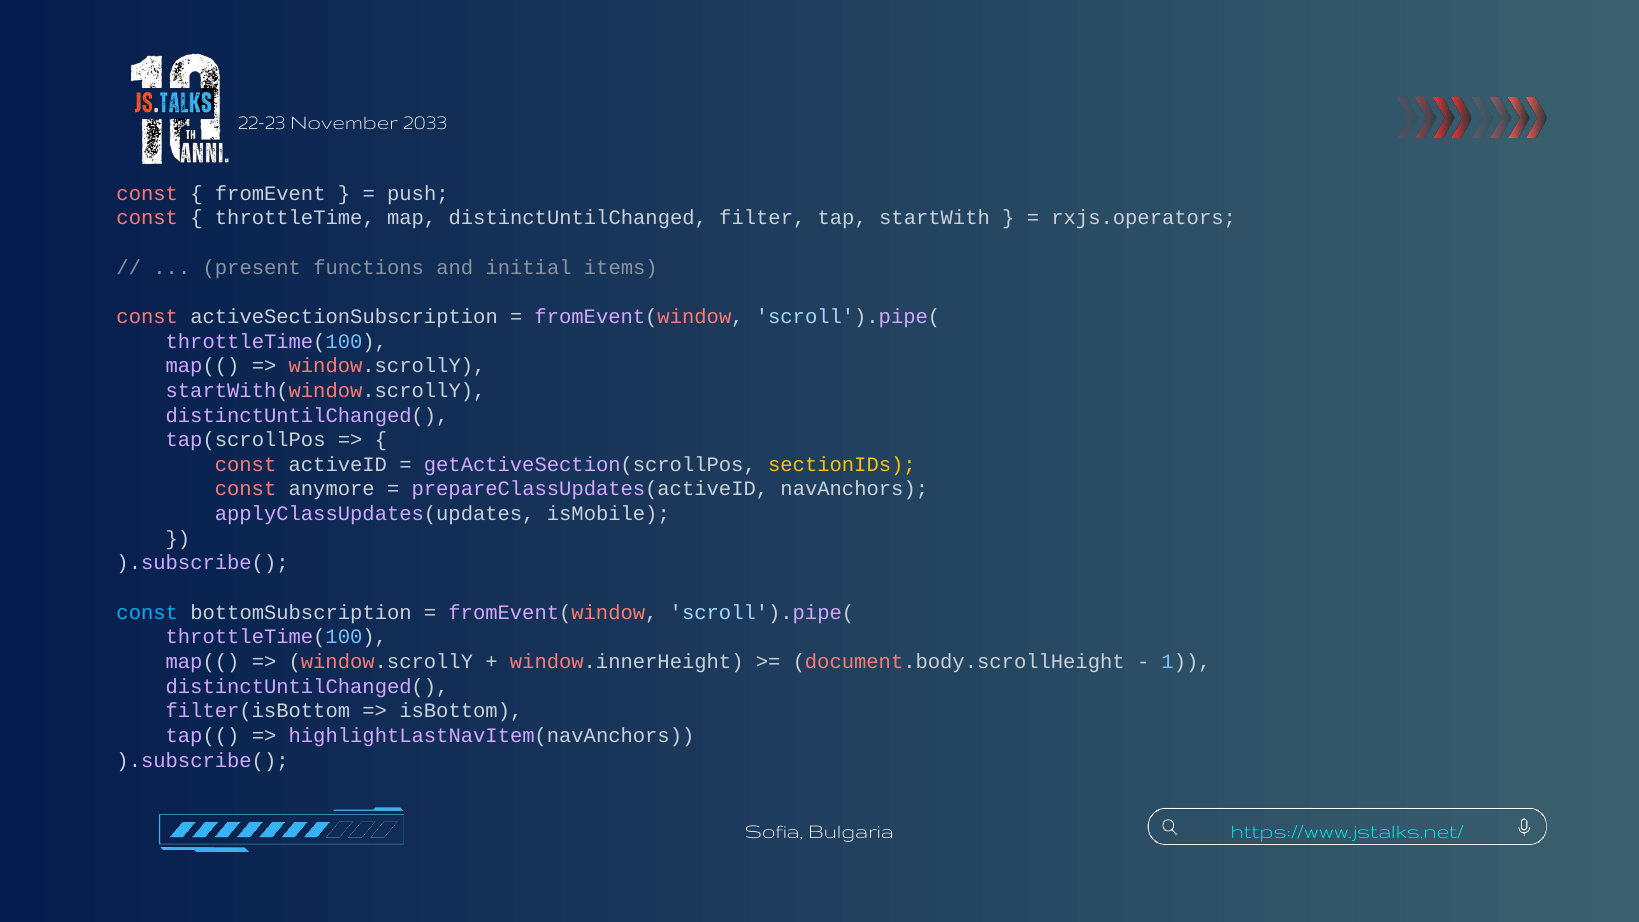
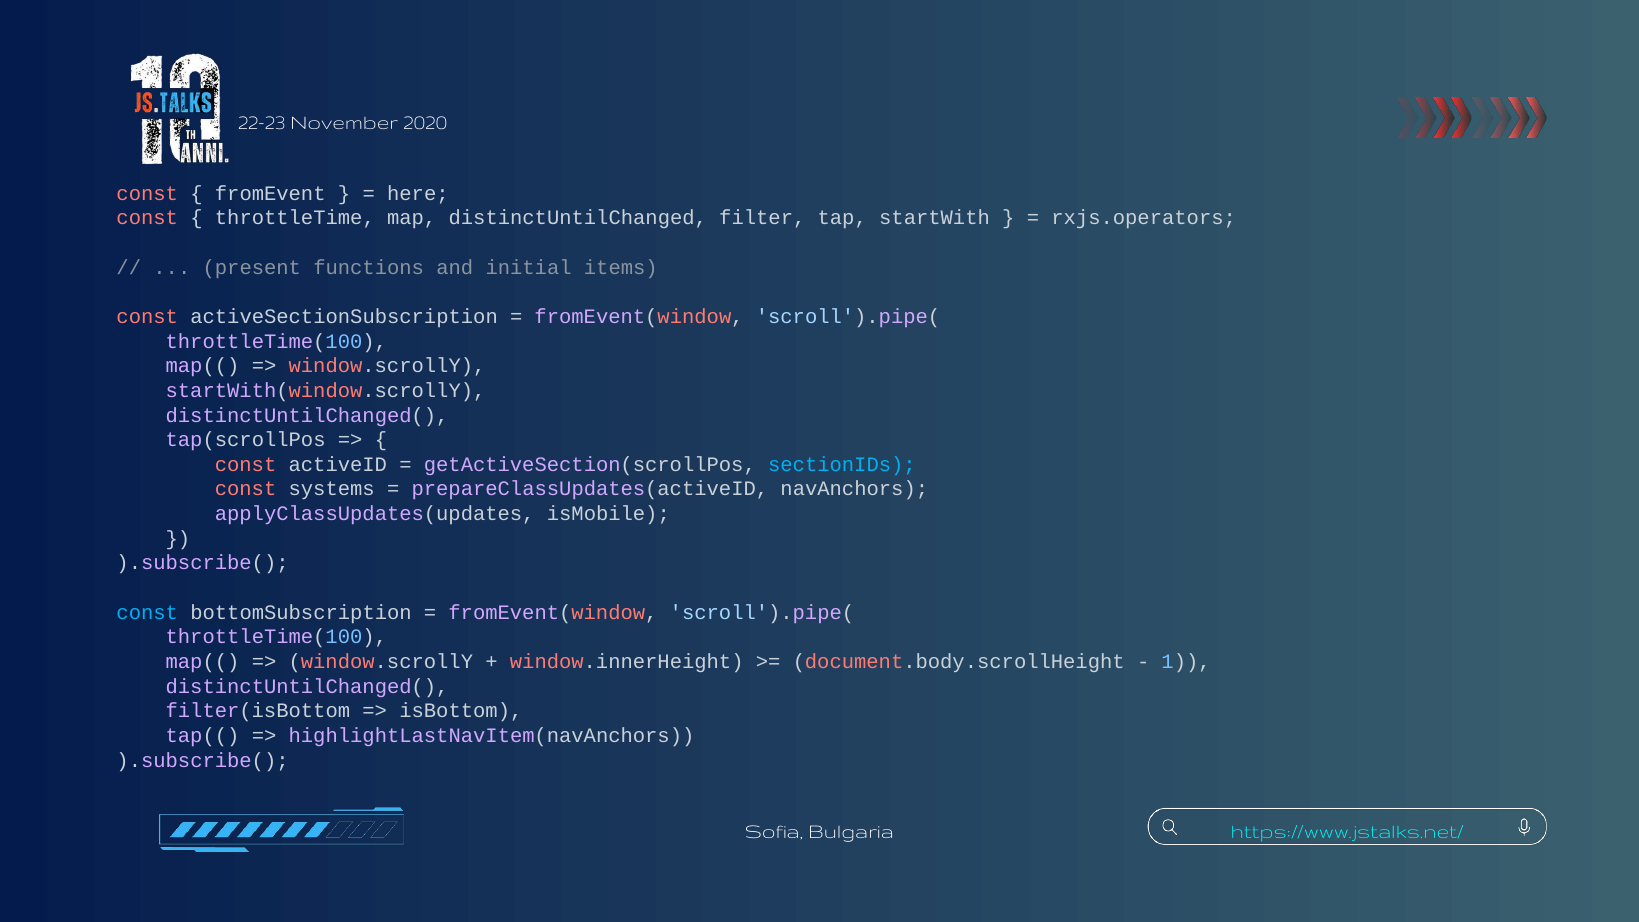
2033: 2033 -> 2020 (425, 122)
push: push -> here (418, 193)
sectionIDs colour: yellow -> light blue (842, 465)
anymore: anymore -> systems (332, 489)
